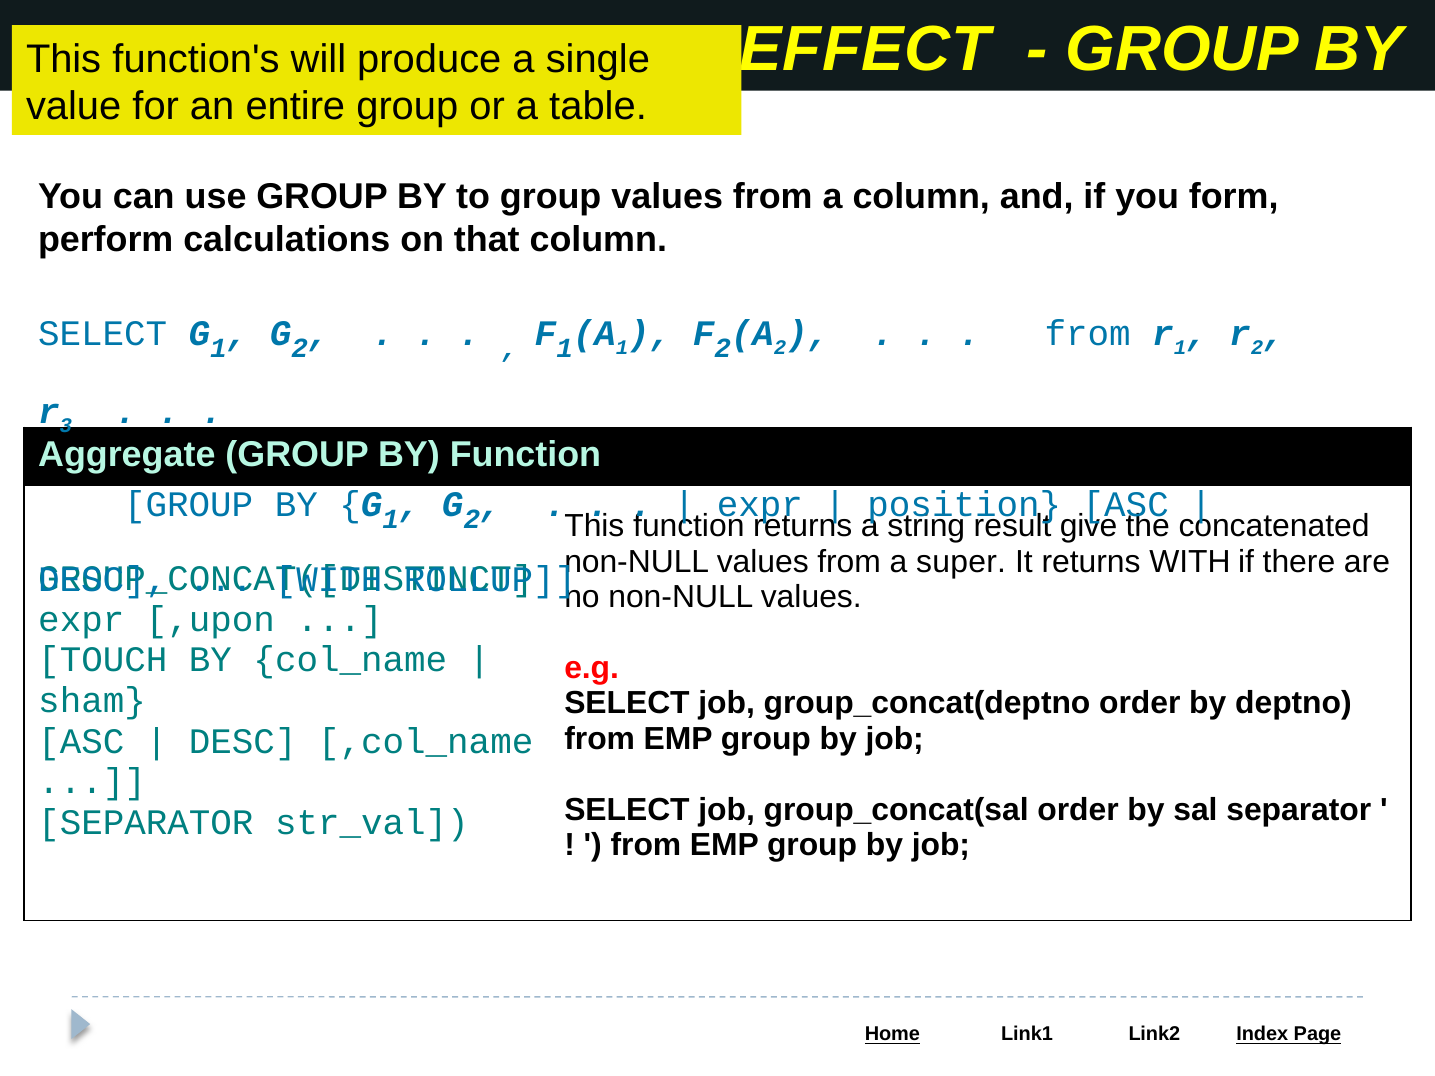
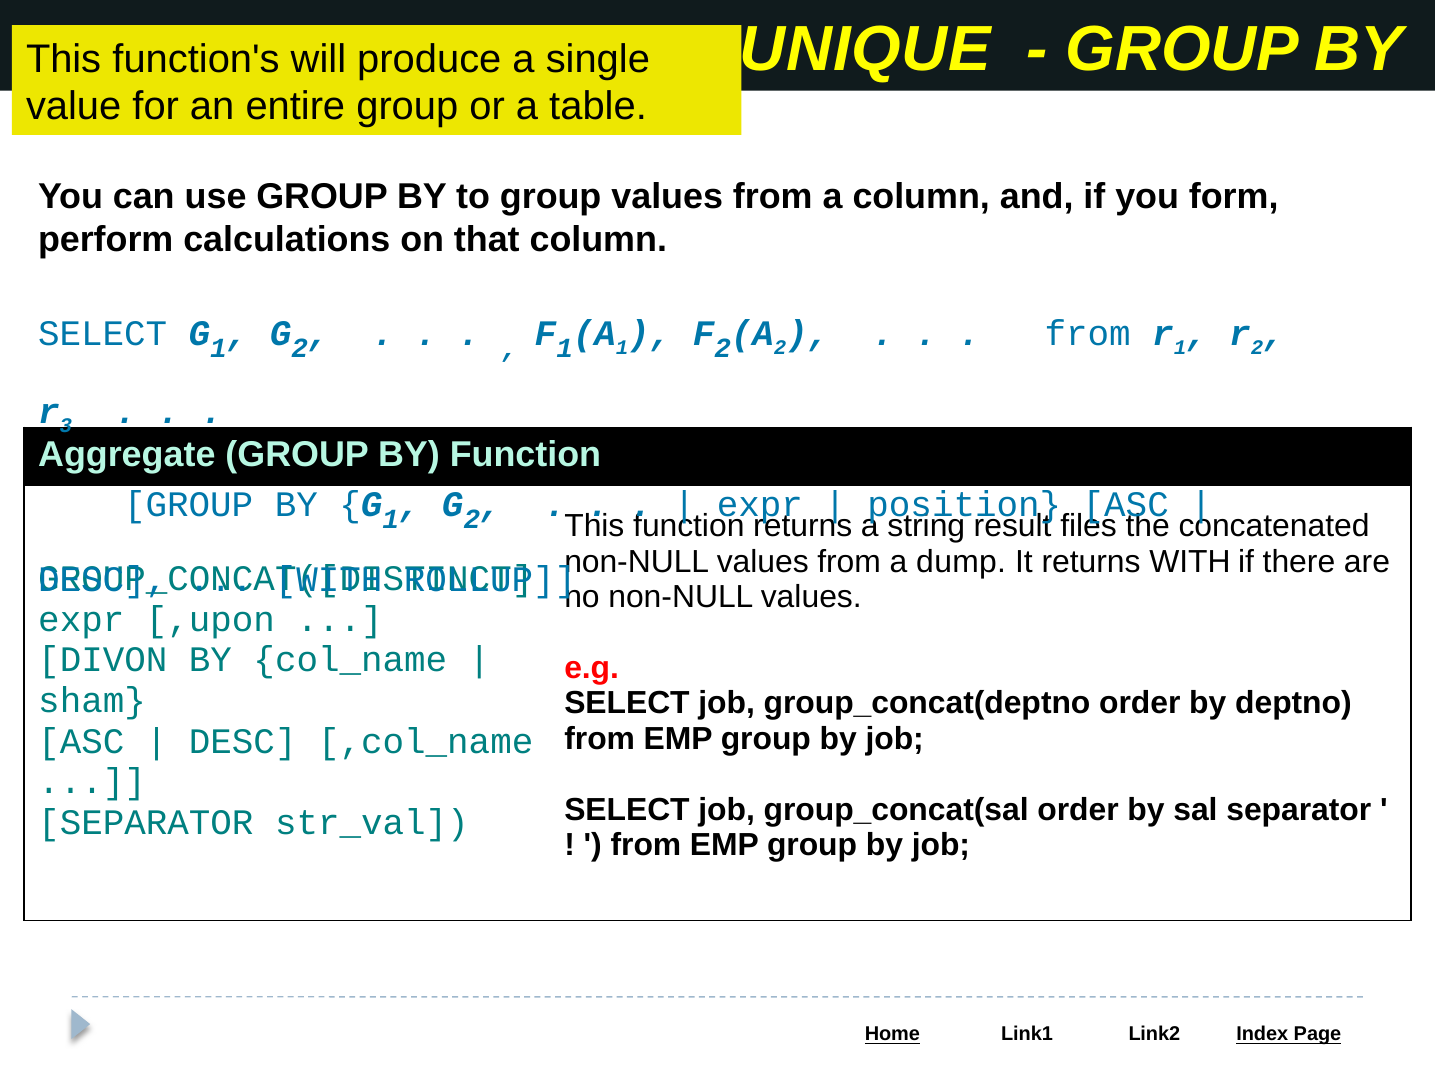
EFFECT: EFFECT -> UNIQUE (865, 50)
give: give -> files (1089, 526)
super: super -> dump (961, 562)
TOUCH: TOUCH -> DIVON (103, 660)
